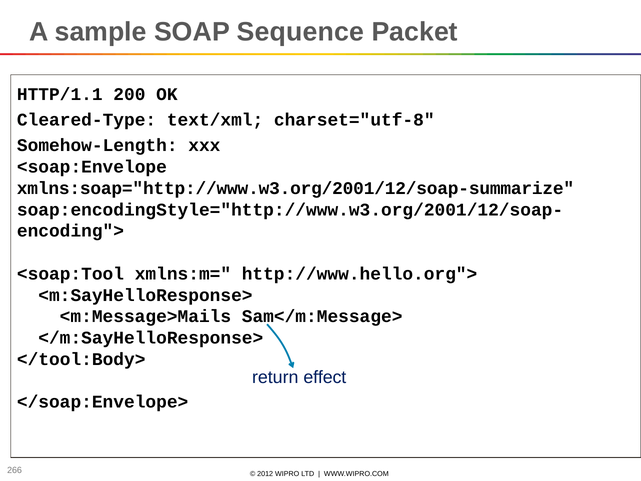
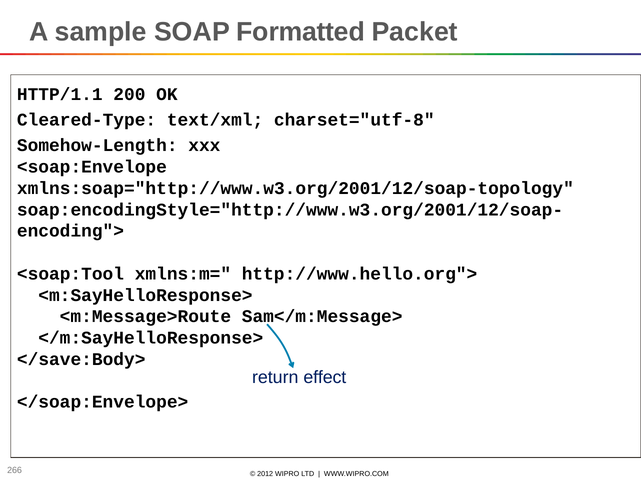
Sequence: Sequence -> Formatted (301, 32)
xmlns:soap="http://www.w3.org/2001/12/soap-summarize: xmlns:soap="http://www.w3.org/2001/12/soap-summarize -> xmlns:soap="http://www.w3.org/2001/12/soap-topology (295, 188)
<m:Message>Mails: <m:Message>Mails -> <m:Message>Route (145, 316)
</tool:Body>: </tool:Body> -> </save:Body> (81, 359)
